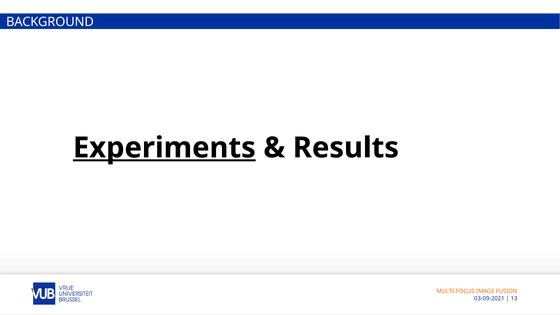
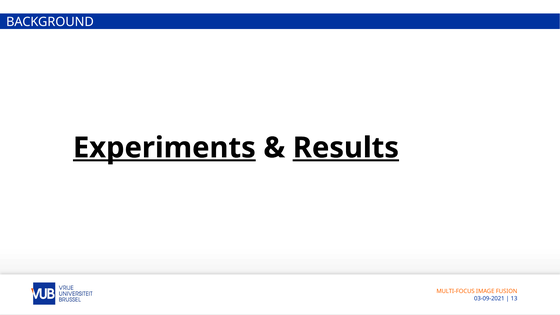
Results underline: none -> present (346, 148)
